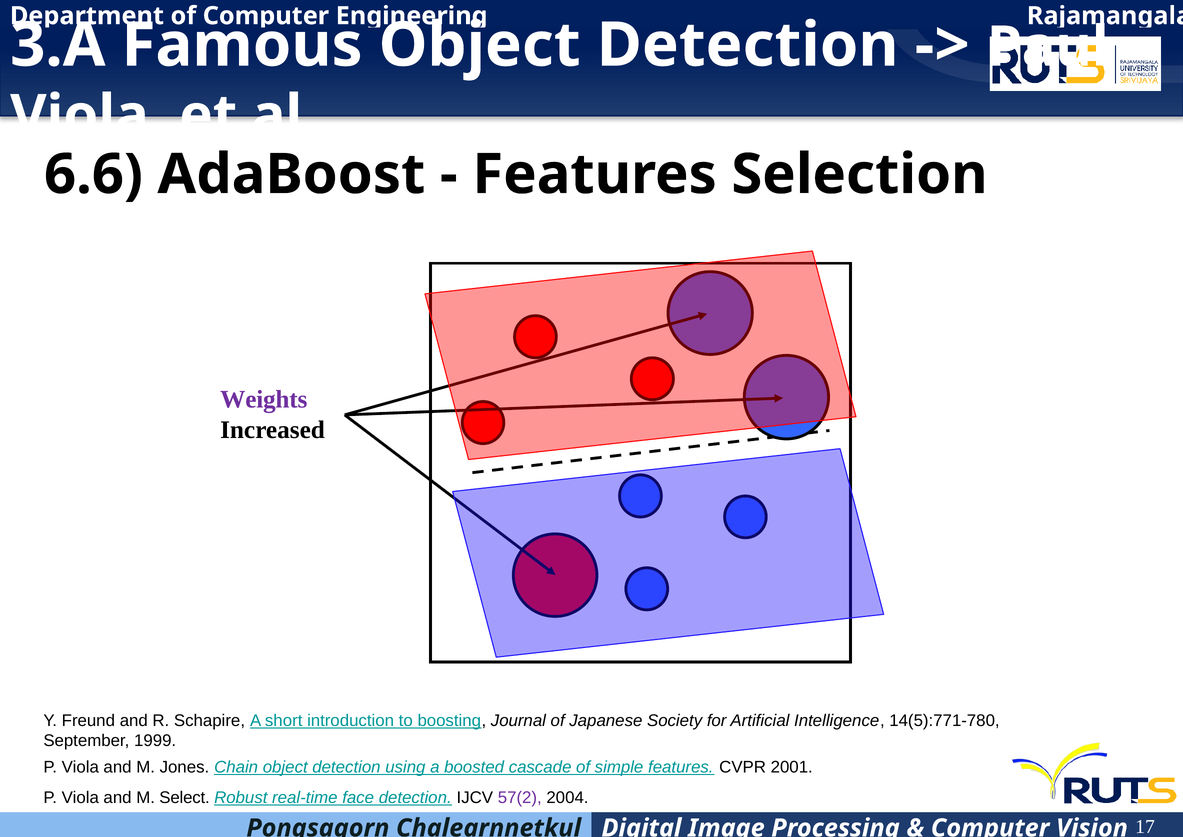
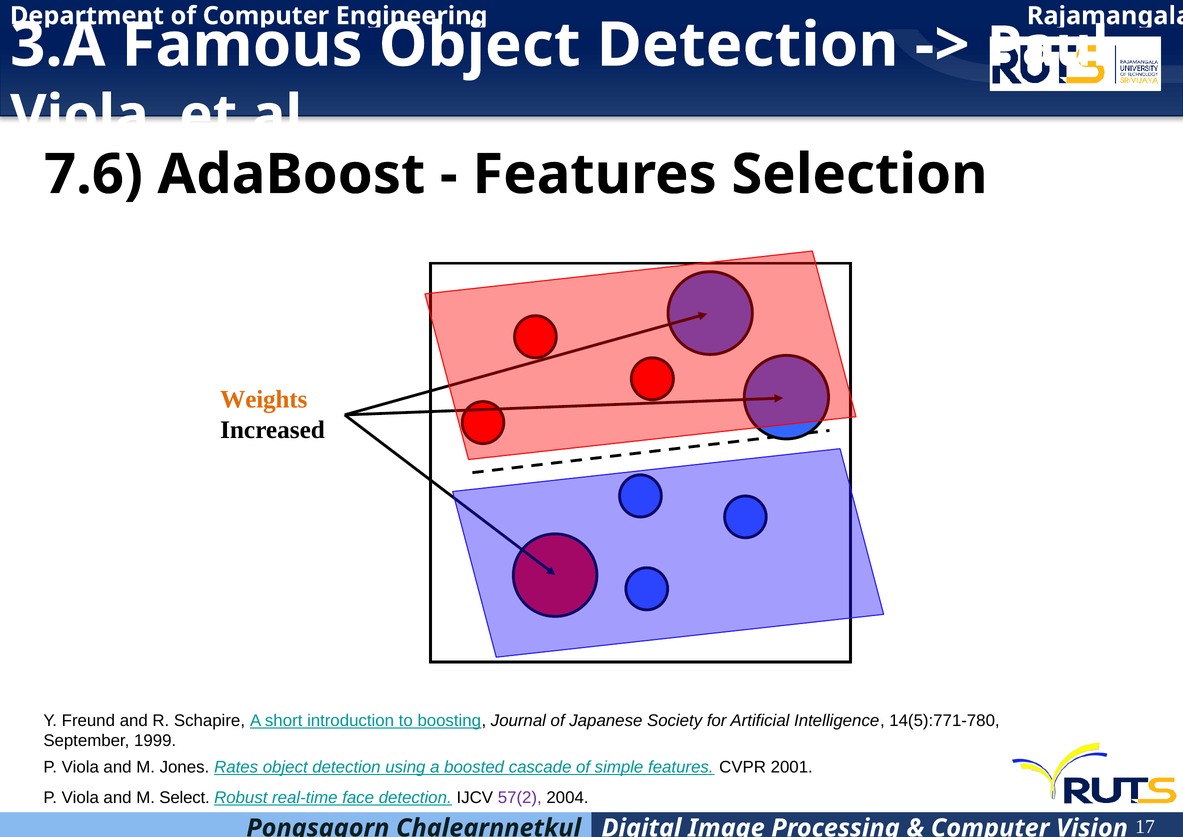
6.6: 6.6 -> 7.6 (93, 175)
Weights colour: purple -> orange (264, 400)
Chain: Chain -> Rates (236, 768)
